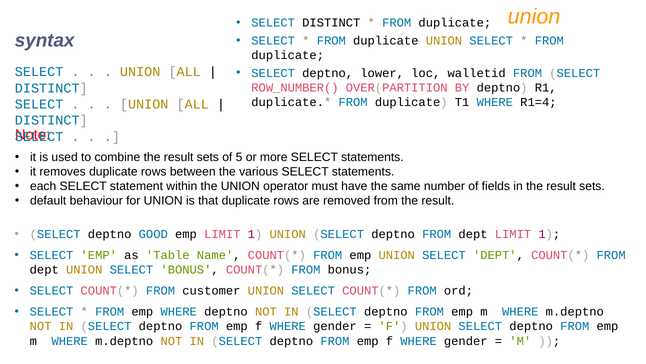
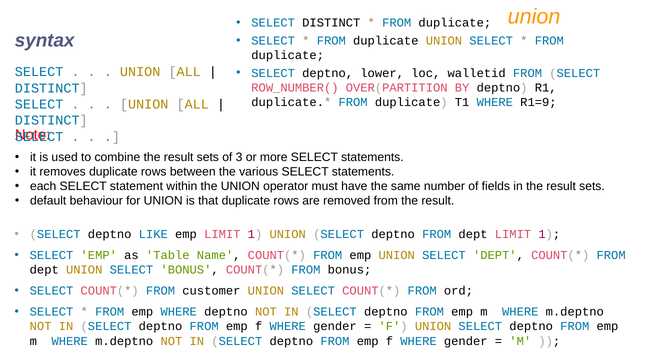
R1=4: R1=4 -> R1=9 (538, 102)
5: 5 -> 3 (239, 157)
GOOD: GOOD -> LIKE (153, 234)
